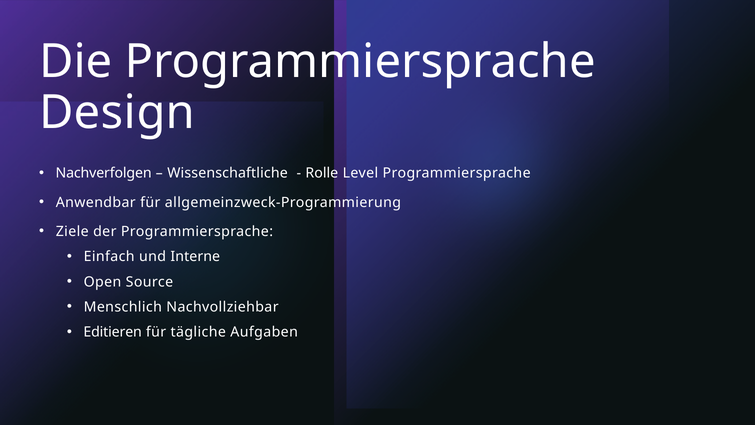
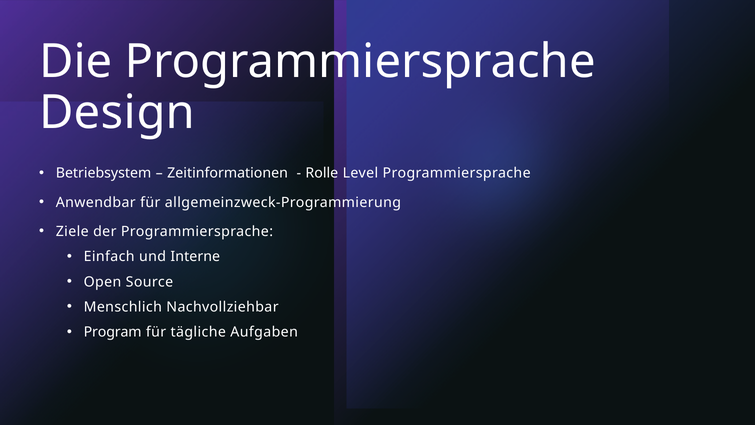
Nachverfolgen: Nachverfolgen -> Betriebsystem (104, 173)
Wissenschaftliche: Wissenschaftliche -> Zeitinformationen (228, 173)
Editieren: Editieren -> Program (113, 332)
